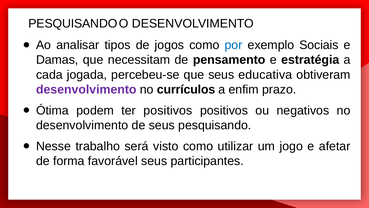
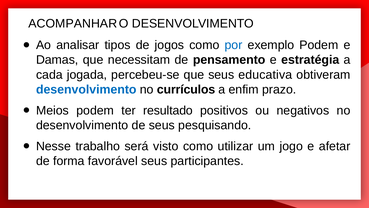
PESQUISANDO: PESQUISANDO -> ACOMPANHAR (73, 24)
exemplo Sociais: Sociais -> Podem (319, 45)
desenvolvimento colour: purple -> blue (86, 89)
Ótima: Ótima -> Meios (52, 110)
ter positivos: positivos -> resultado (168, 110)
